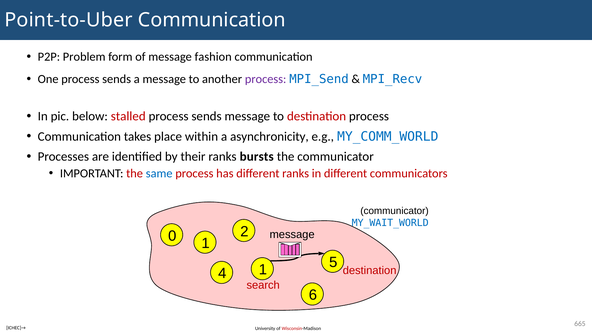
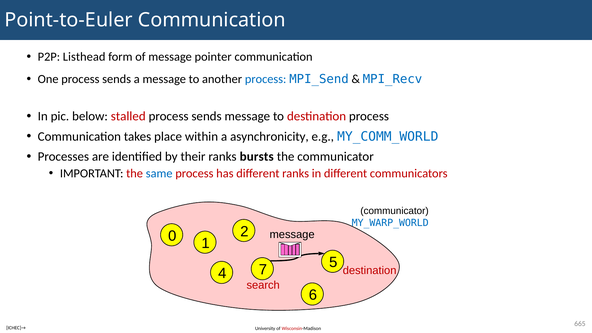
Point-to-Uber: Point-to-Uber -> Point-to-Euler (69, 20)
Problem: Problem -> Listhead (84, 57)
fashion: fashion -> pointer (213, 57)
process colour: purple -> blue (266, 79)
MY_WAIT_WORLD: MY_WAIT_WORLD -> MY_WARP_WORLD (390, 223)
4 1: 1 -> 7 (263, 270)
